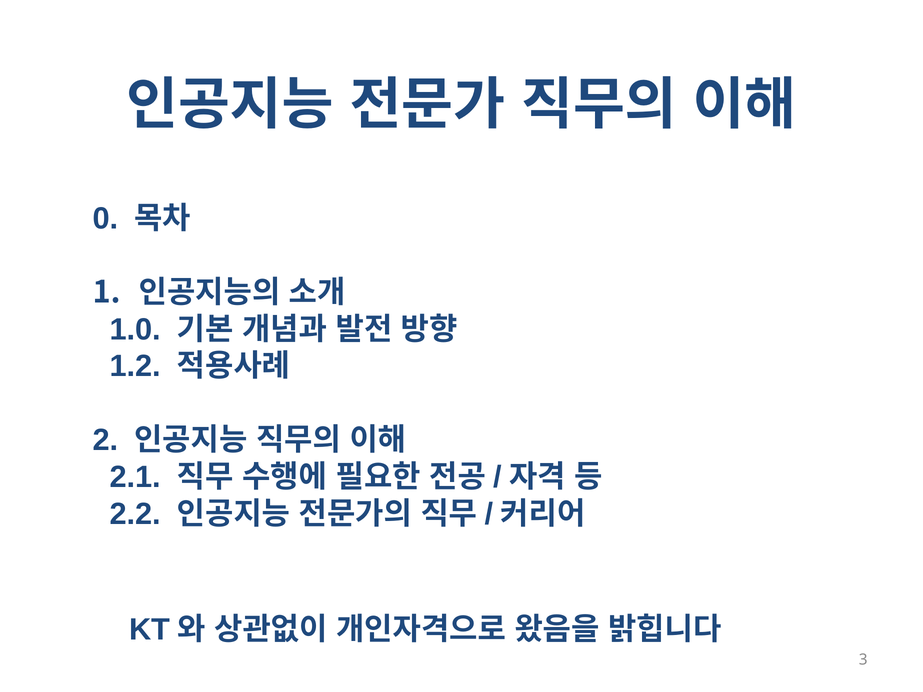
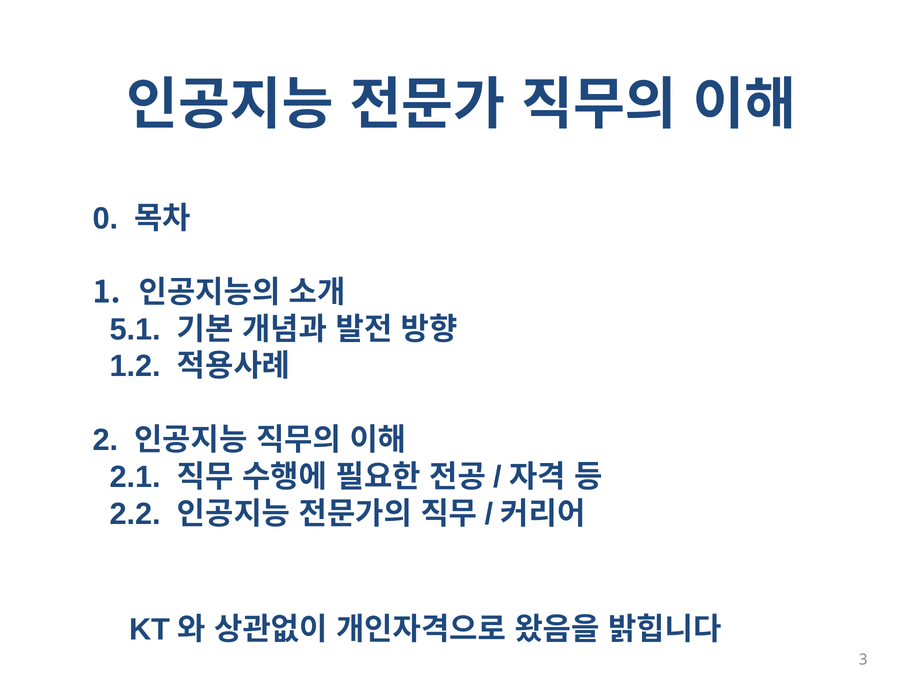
1.0: 1.0 -> 5.1 (135, 330)
